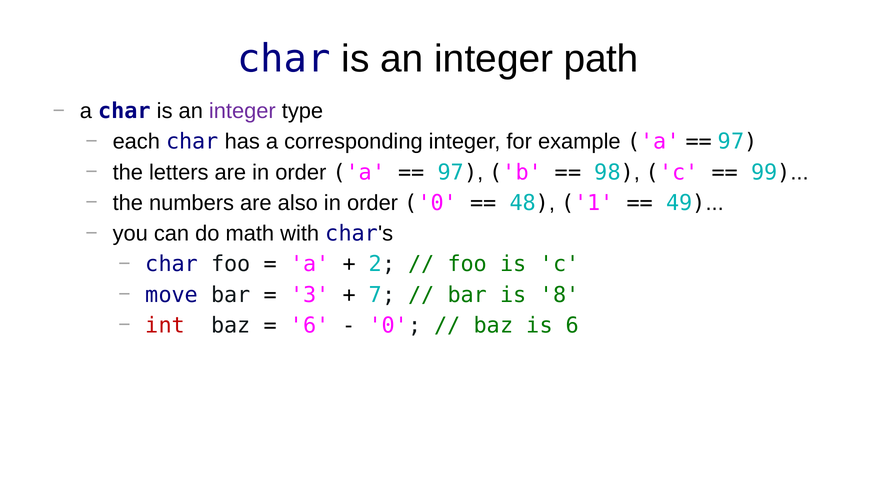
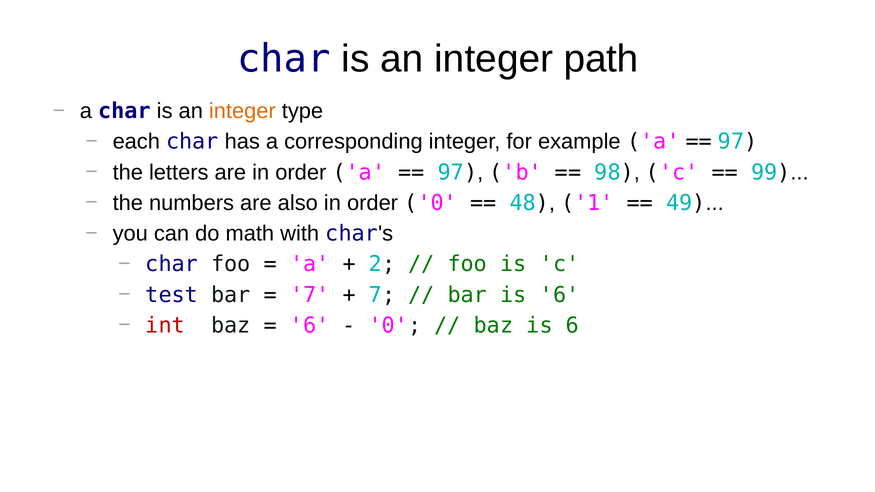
integer colour: purple -> orange (242, 111)
move: move -> test (172, 295)
3: 3 -> 7 (310, 295)
bar is 8: 8 -> 6 (560, 295)
